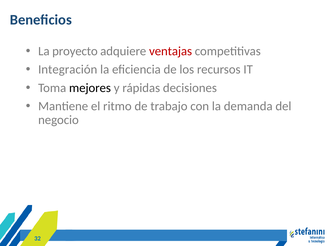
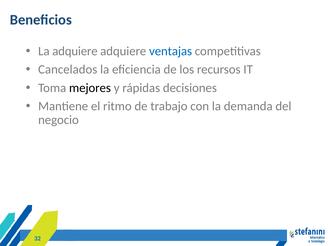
La proyecto: proyecto -> adquiere (75, 51)
ventajas colour: red -> blue (171, 51)
Integración: Integración -> Cancelados (68, 69)
